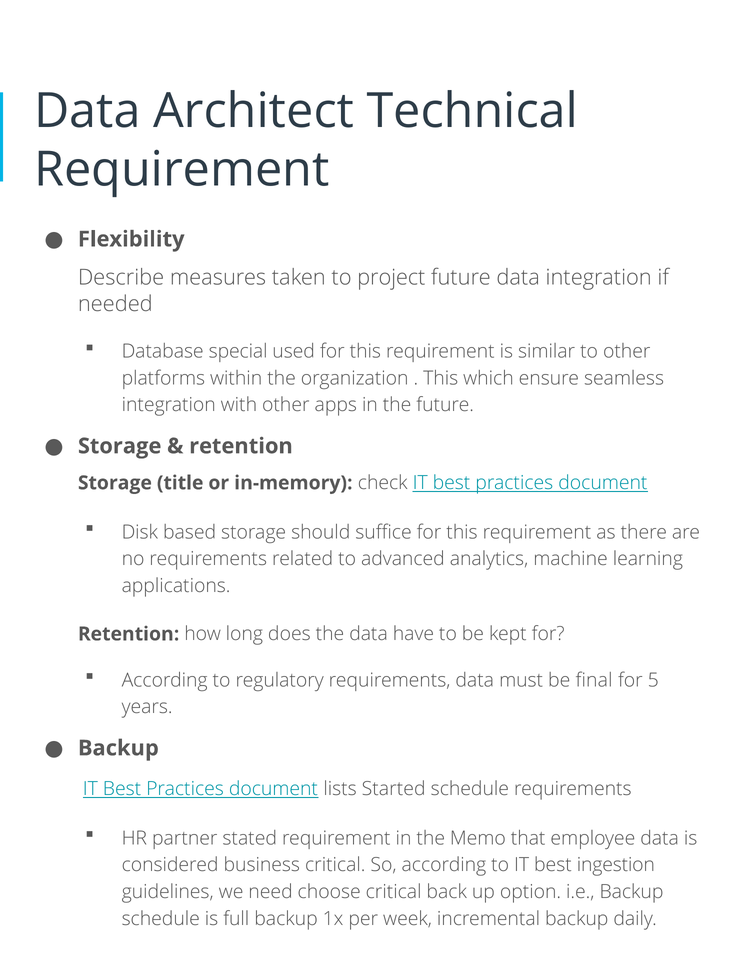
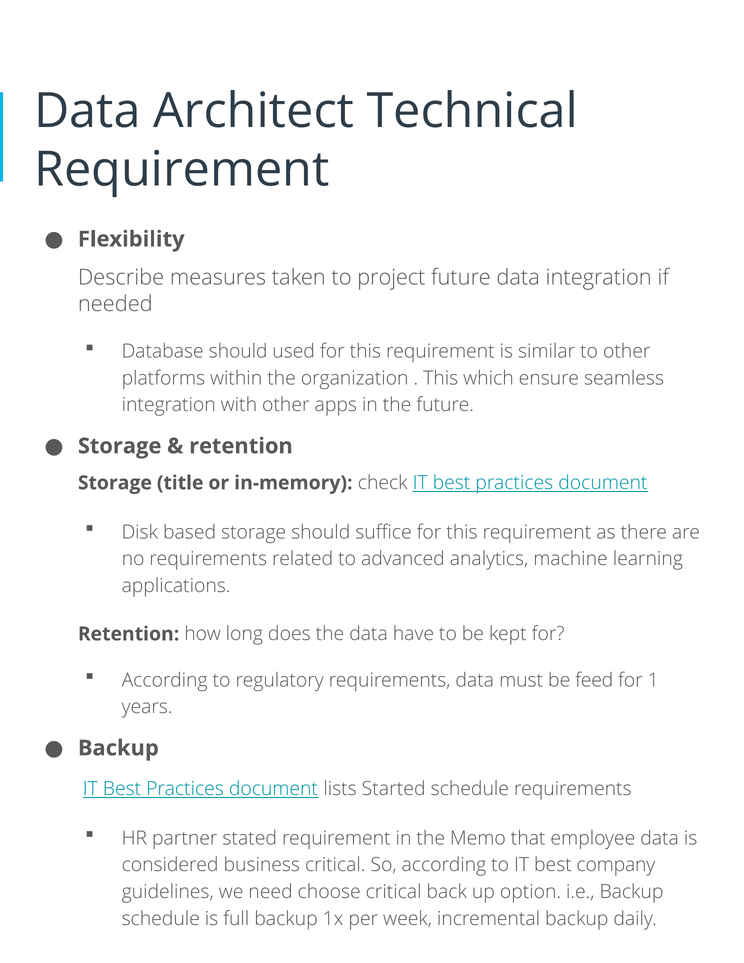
Database special: special -> should (238, 351)
final: final -> feed (594, 680)
5: 5 -> 1 (653, 680)
ingestion: ingestion -> company (616, 865)
